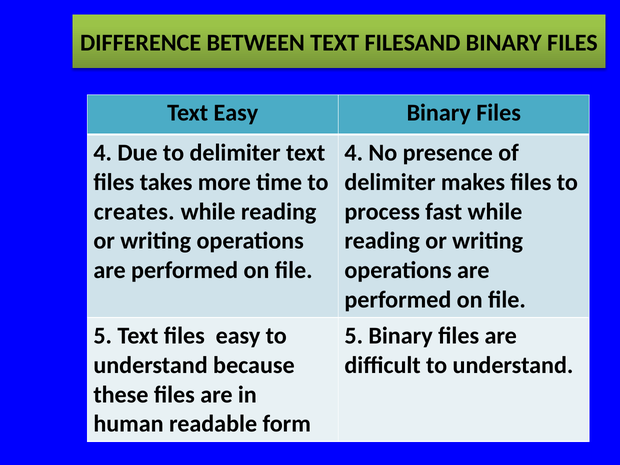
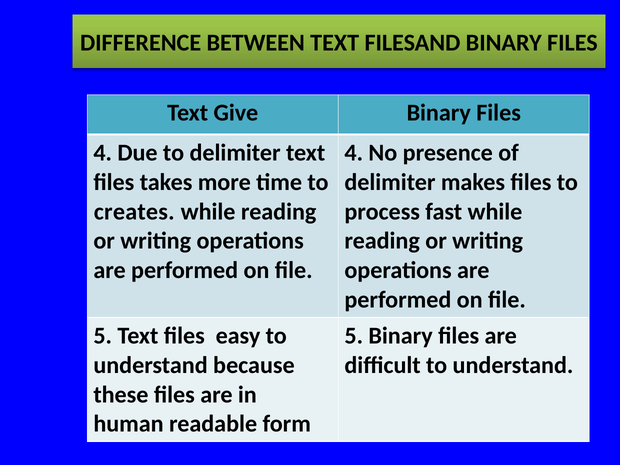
Text Easy: Easy -> Give (236, 113)
